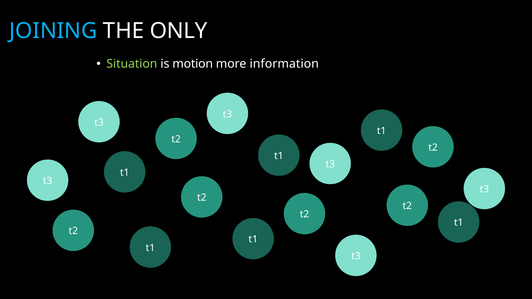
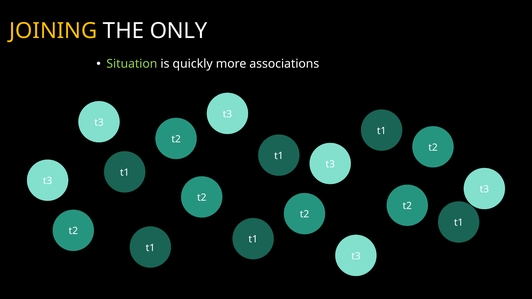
JOINING colour: light blue -> yellow (53, 31)
motion: motion -> quickly (193, 64)
information: information -> associations (284, 64)
